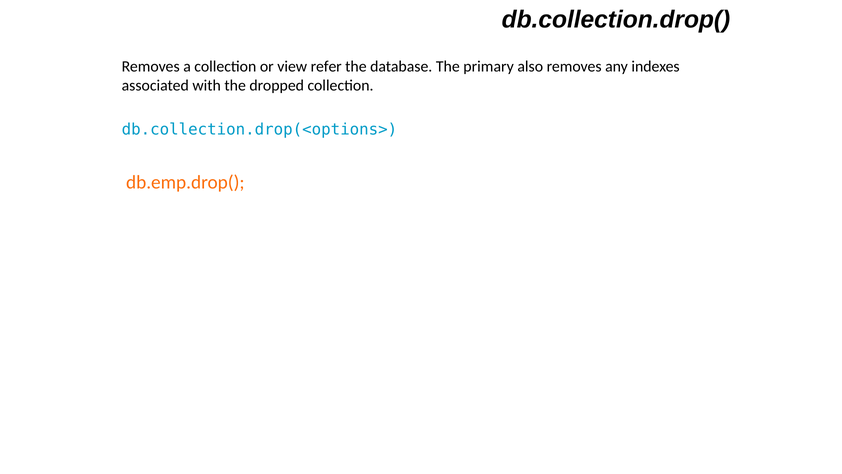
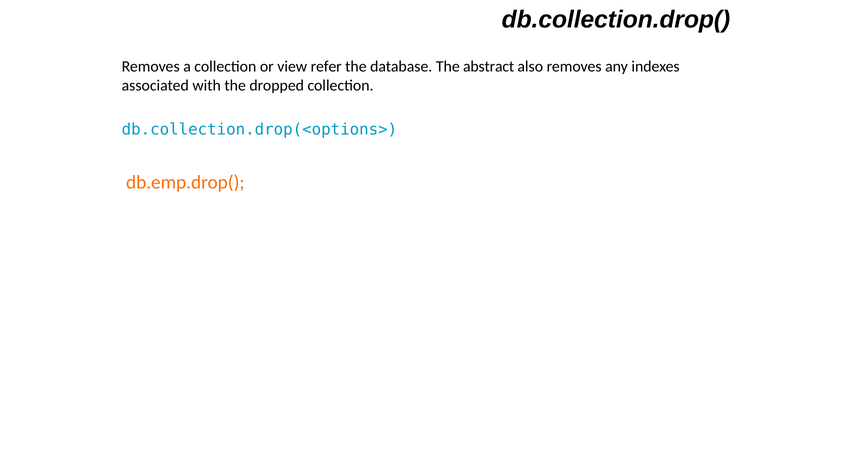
primary: primary -> abstract (489, 66)
